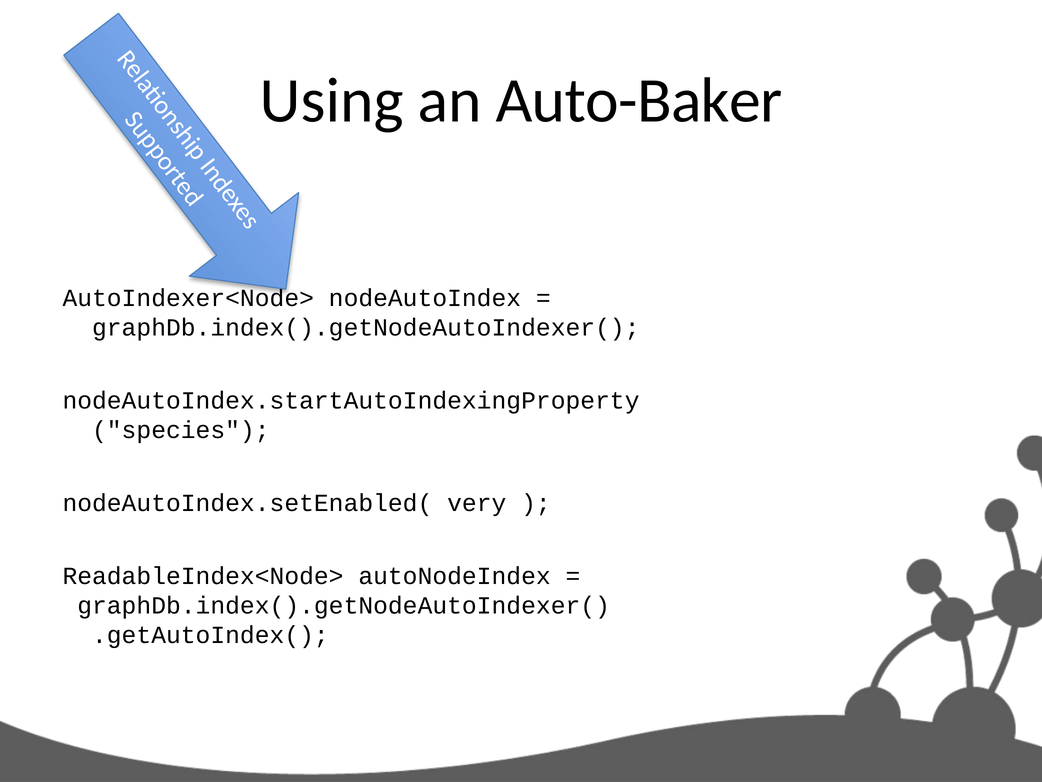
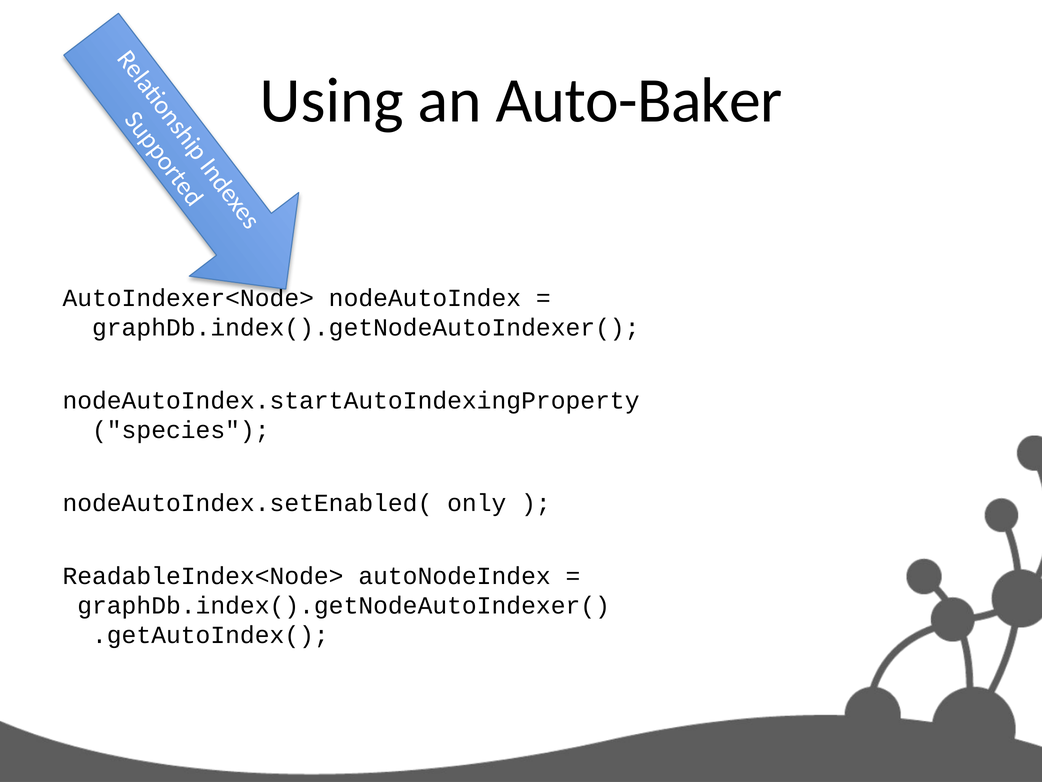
very: very -> only (477, 503)
